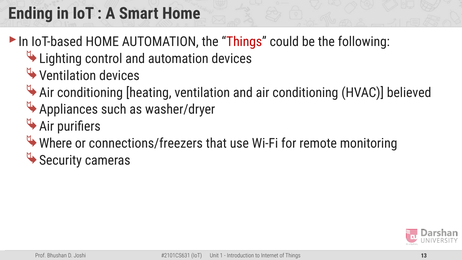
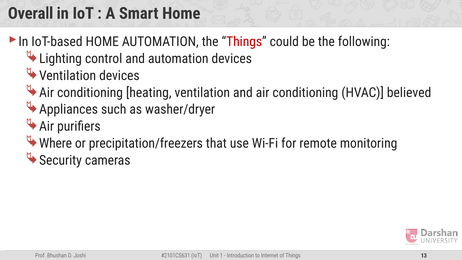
Ending: Ending -> Overall (31, 13)
connections/freezers: connections/freezers -> precipitation/freezers (146, 143)
